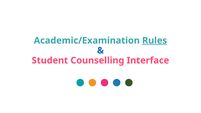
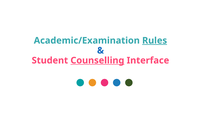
Counselling underline: none -> present (97, 60)
